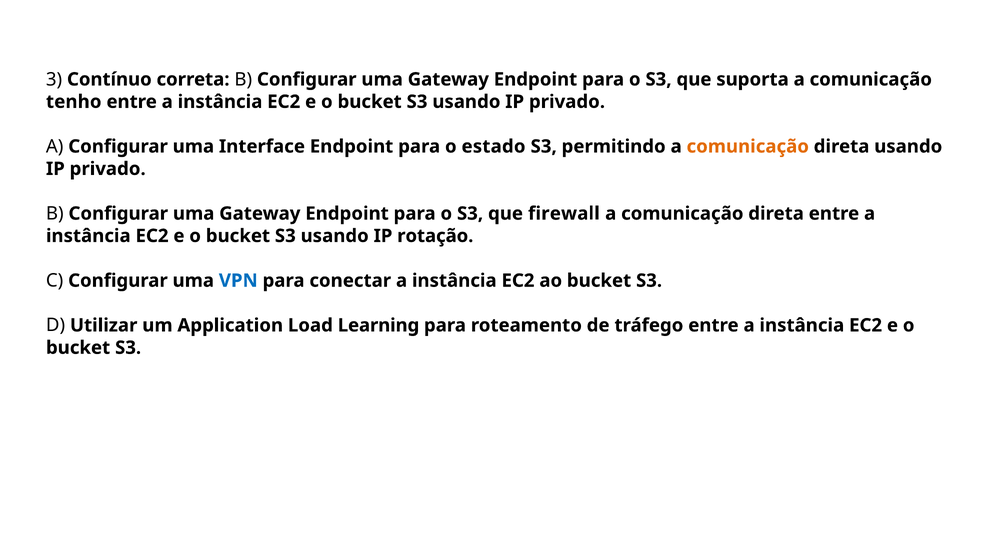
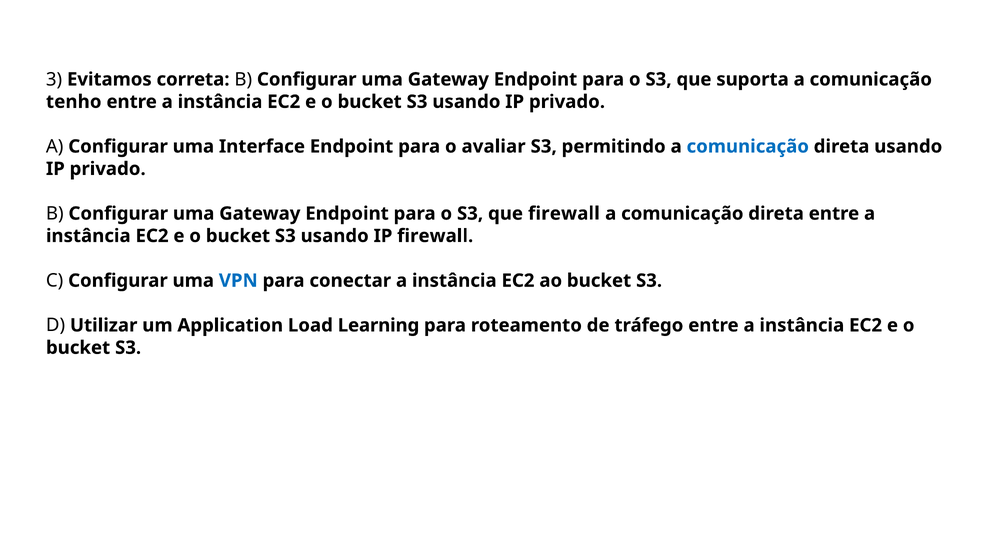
Contínuo: Contínuo -> Evitamos (109, 79)
estado: estado -> avaliar (494, 146)
comunicação colour: orange -> blue (748, 146)
IP rotação: rotação -> firewall (435, 236)
